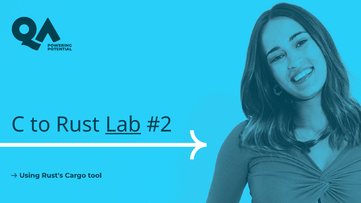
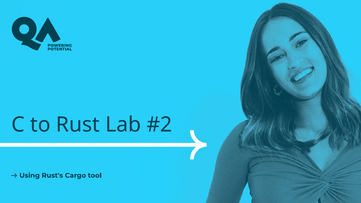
Lab underline: present -> none (123, 125)
